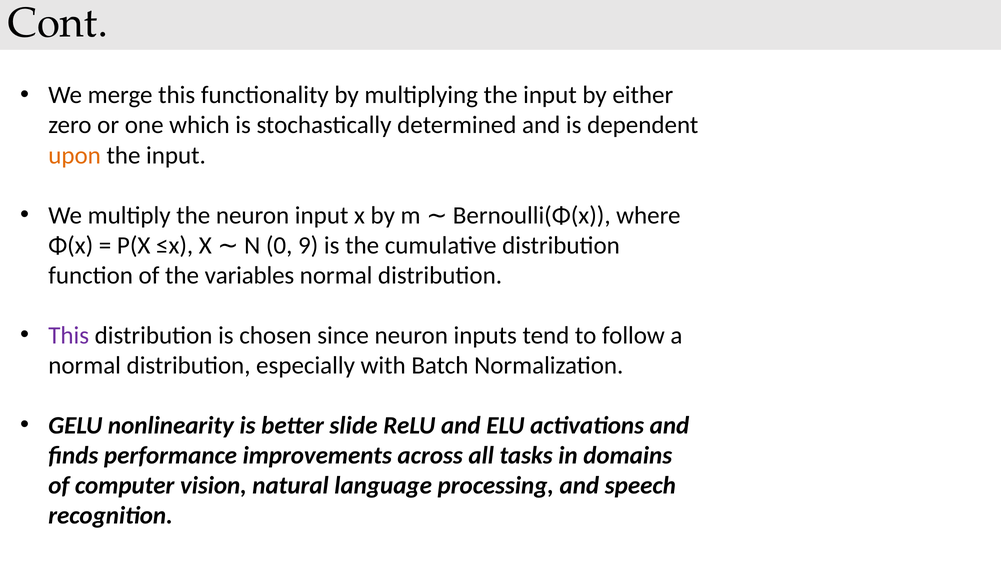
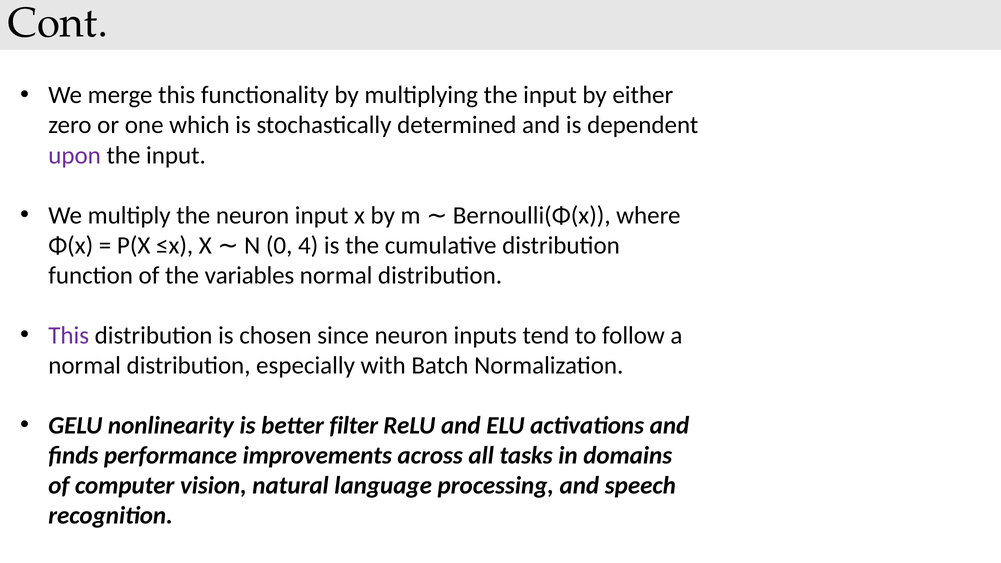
upon colour: orange -> purple (75, 155)
9: 9 -> 4 (308, 245)
slide: slide -> filter (354, 426)
